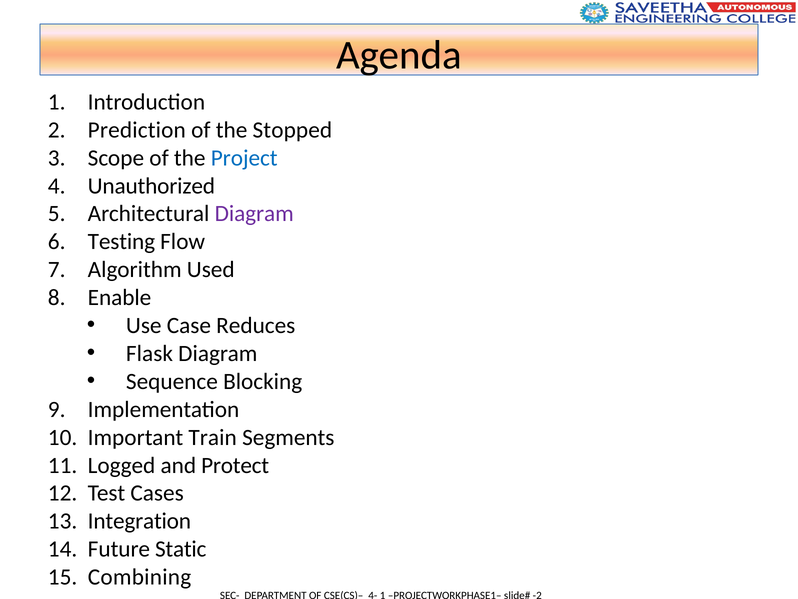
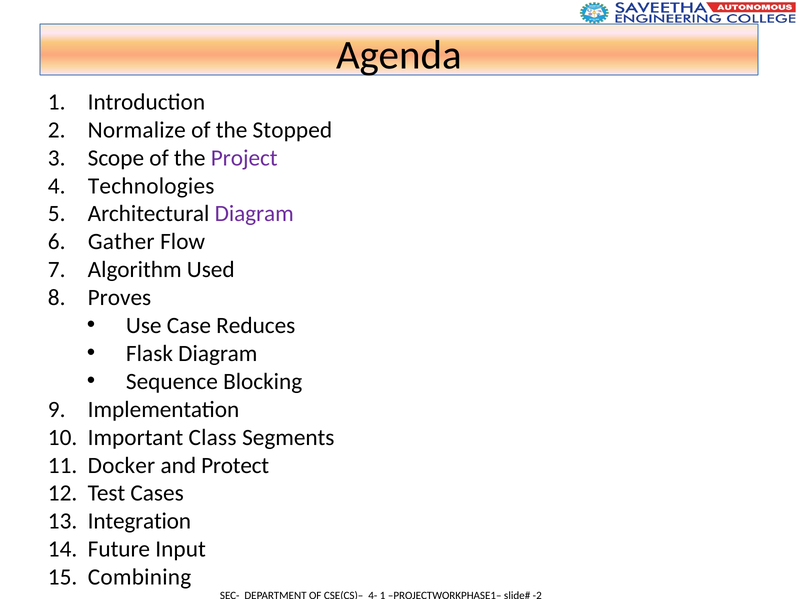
Prediction: Prediction -> Normalize (137, 130)
Project colour: blue -> purple (244, 158)
Unauthorized: Unauthorized -> Technologies (151, 186)
Testing: Testing -> Gather (121, 242)
Enable: Enable -> Proves (119, 297)
Train: Train -> Class (213, 437)
Logged: Logged -> Docker (121, 465)
Static: Static -> Input (181, 549)
